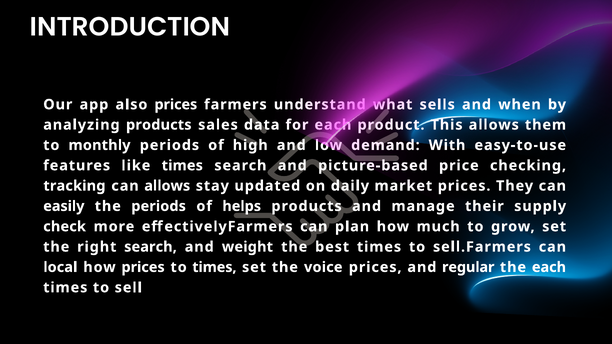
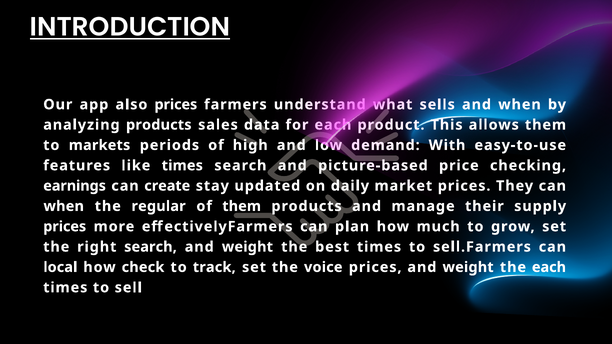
INTRODUCTION underline: none -> present (130, 27)
monthly: monthly -> markets (100, 145)
tracking: tracking -> earnings (75, 186)
can allows: allows -> create (167, 186)
easily: easily -> when (64, 206)
the periods: periods -> regular (159, 206)
of helps: helps -> them (242, 206)
check: check -> prices (65, 227)
how prices: prices -> check (143, 267)
to times: times -> track (214, 267)
prices and regular: regular -> weight (468, 267)
